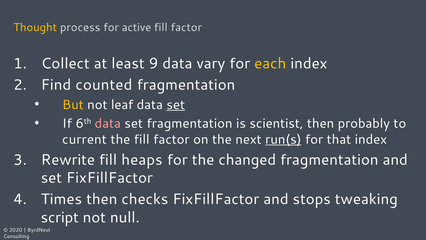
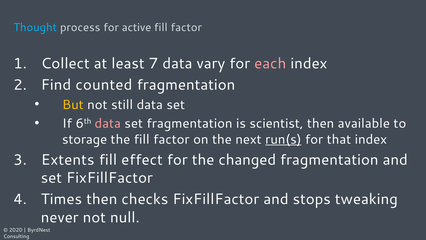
Thought colour: yellow -> light blue (35, 27)
9: 9 -> 7 (153, 63)
each colour: yellow -> pink (270, 63)
leaf: leaf -> still (122, 105)
set underline: present -> none (176, 105)
probably: probably -> available (364, 123)
current: current -> storage (85, 139)
Rewrite: Rewrite -> Extents (68, 160)
heaps: heaps -> effect (142, 160)
script: script -> never (60, 217)
